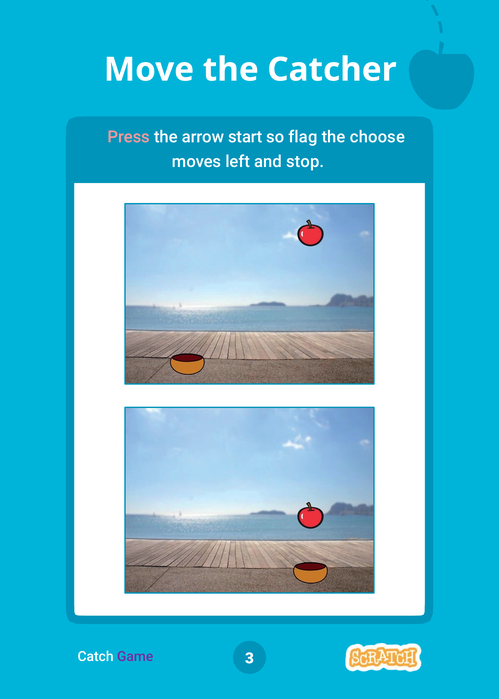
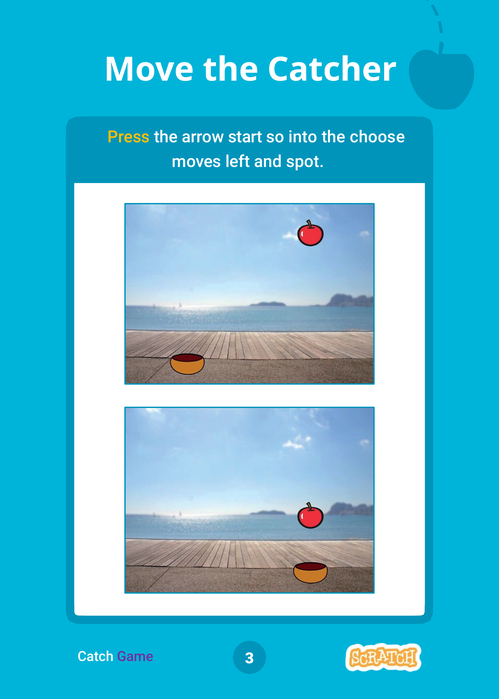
Press colour: pink -> yellow (129, 137)
flag: flag -> into (303, 137)
stop: stop -> spot (305, 162)
